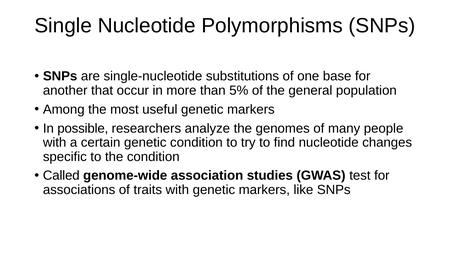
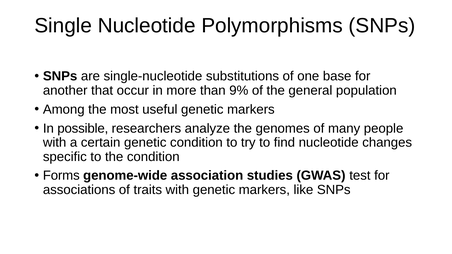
5%: 5% -> 9% (239, 91)
Called: Called -> Forms (61, 176)
